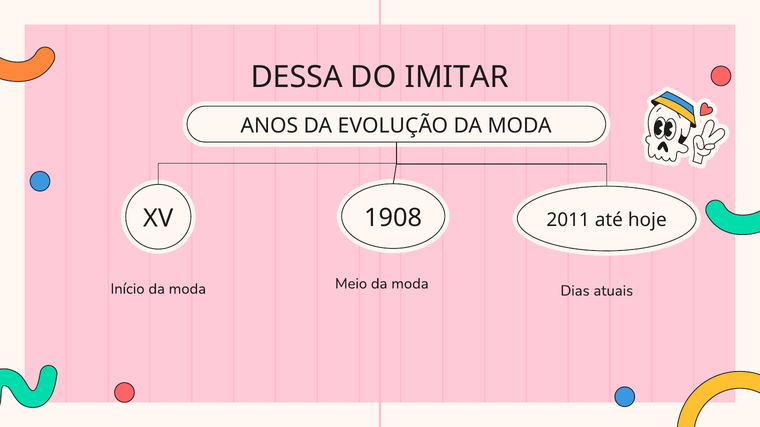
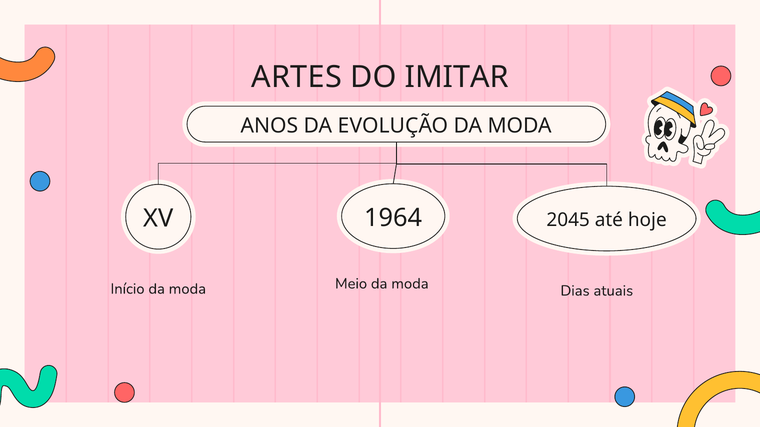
DESSA: DESSA -> ARTES (296, 77)
1908: 1908 -> 1964 (393, 218)
2011: 2011 -> 2045 (568, 220)
